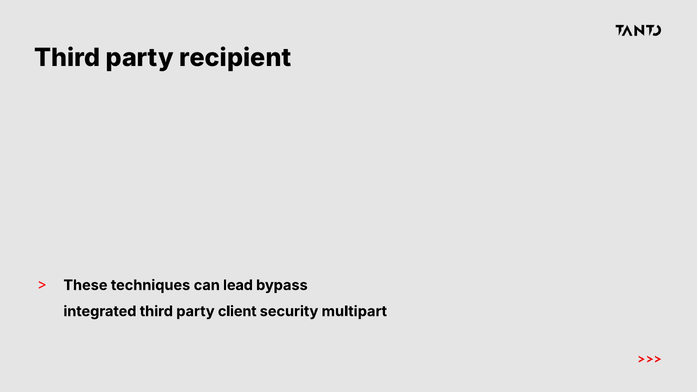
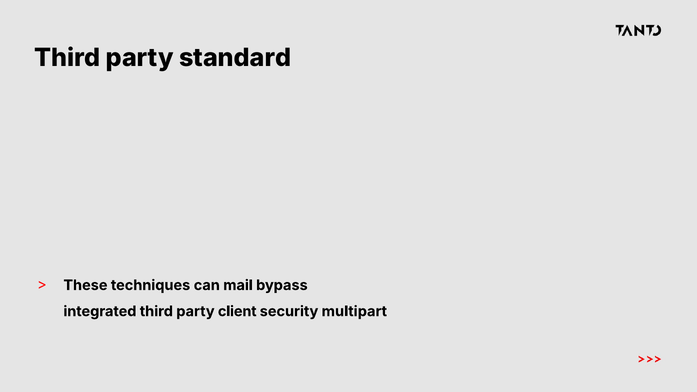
recipient: recipient -> standard (235, 58)
lead: lead -> mail (238, 285)
